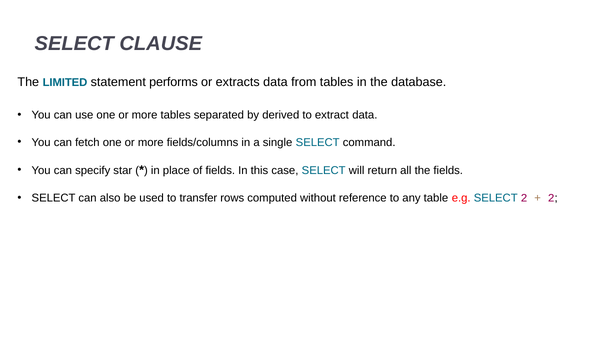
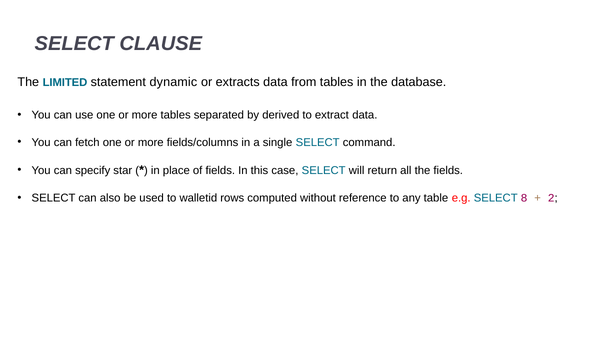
performs: performs -> dynamic (173, 82)
transfer: transfer -> walletid (198, 198)
SELECT 2: 2 -> 8 (524, 198)
